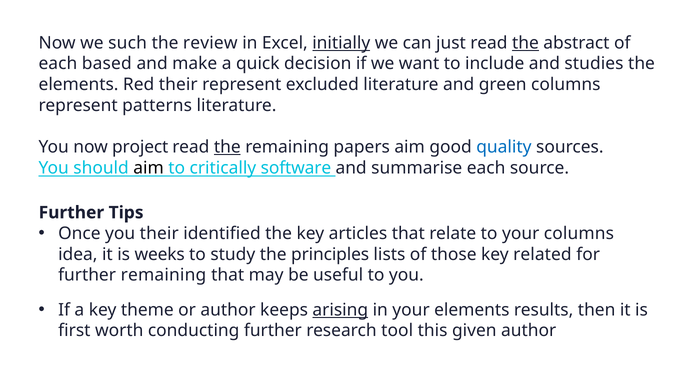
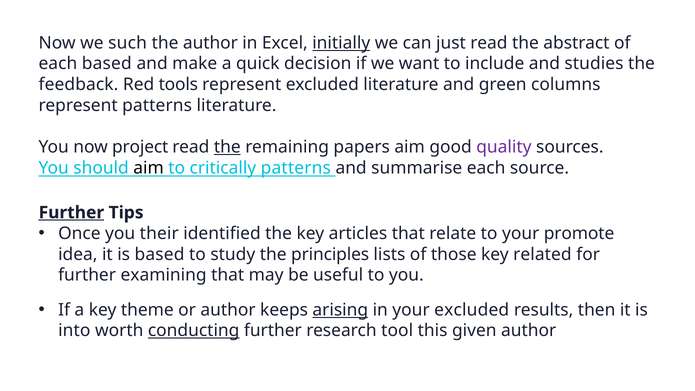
the review: review -> author (210, 43)
the underline: present -> none (525, 43)
elements: elements -> feedback (79, 85)
Red their: their -> tools (178, 85)
quality colour: blue -> purple (504, 147)
critically software: software -> patterns (296, 168)
Further underline: none -> present (71, 213)
your columns: columns -> promote (579, 233)
is weeks: weeks -> based (160, 254)
further remaining: remaining -> examining (164, 275)
your elements: elements -> excluded (472, 310)
first: first -> into (74, 331)
conducting underline: none -> present (194, 331)
